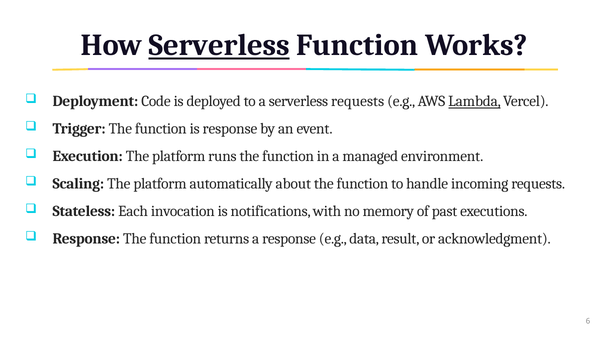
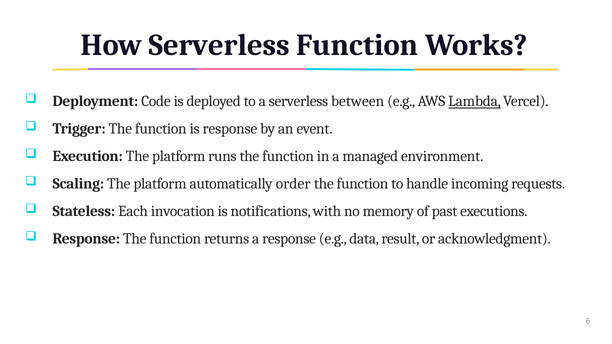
Serverless underline: present -> none (219, 45)
serverless requests: requests -> between (358, 101)
about: about -> order (293, 184)
